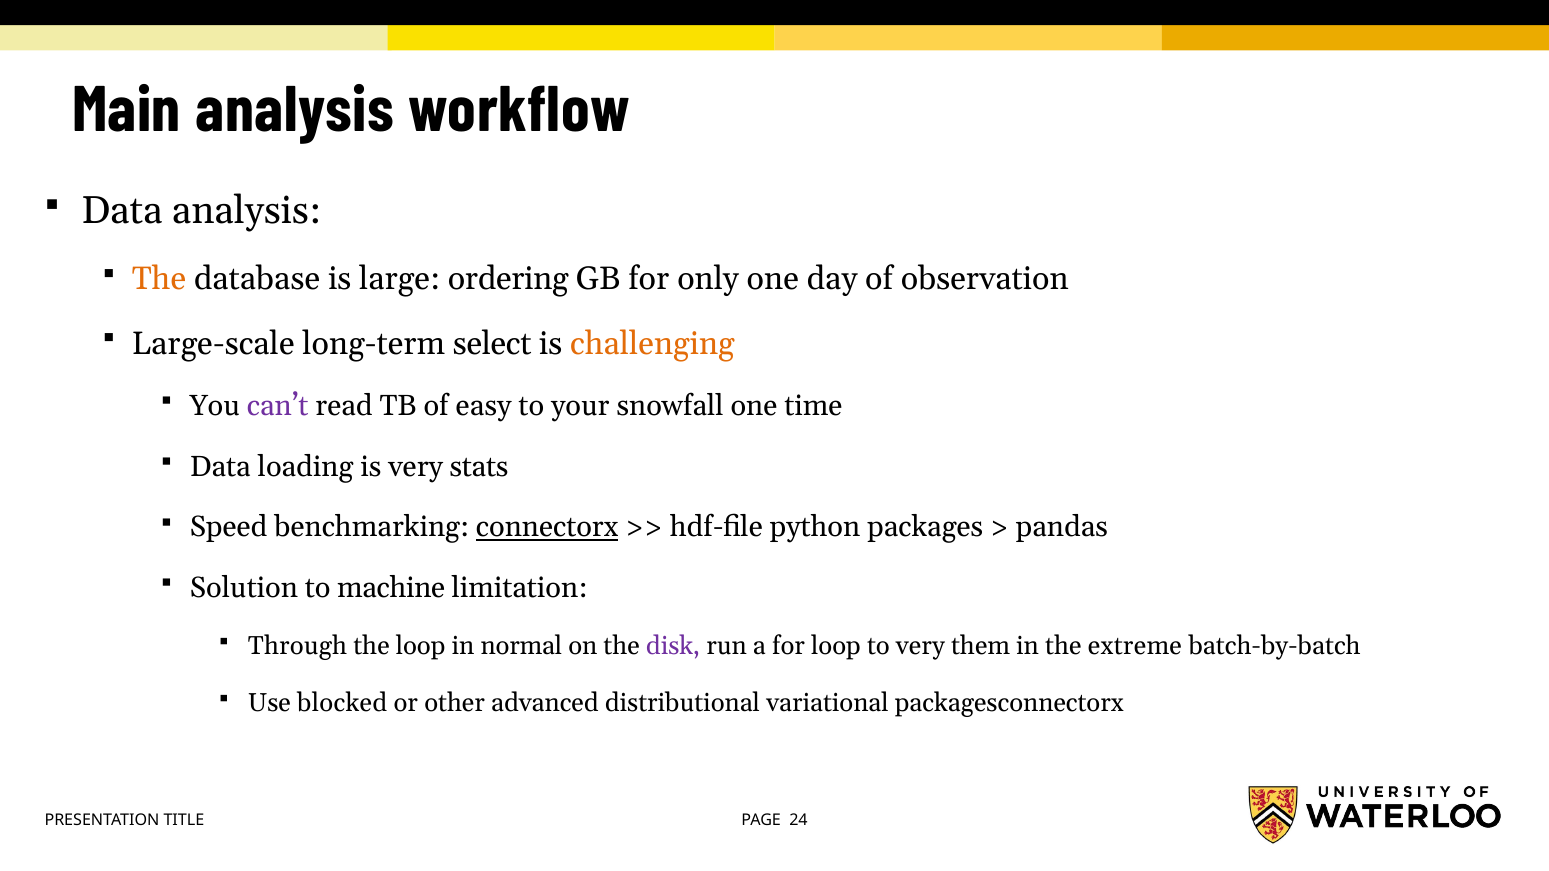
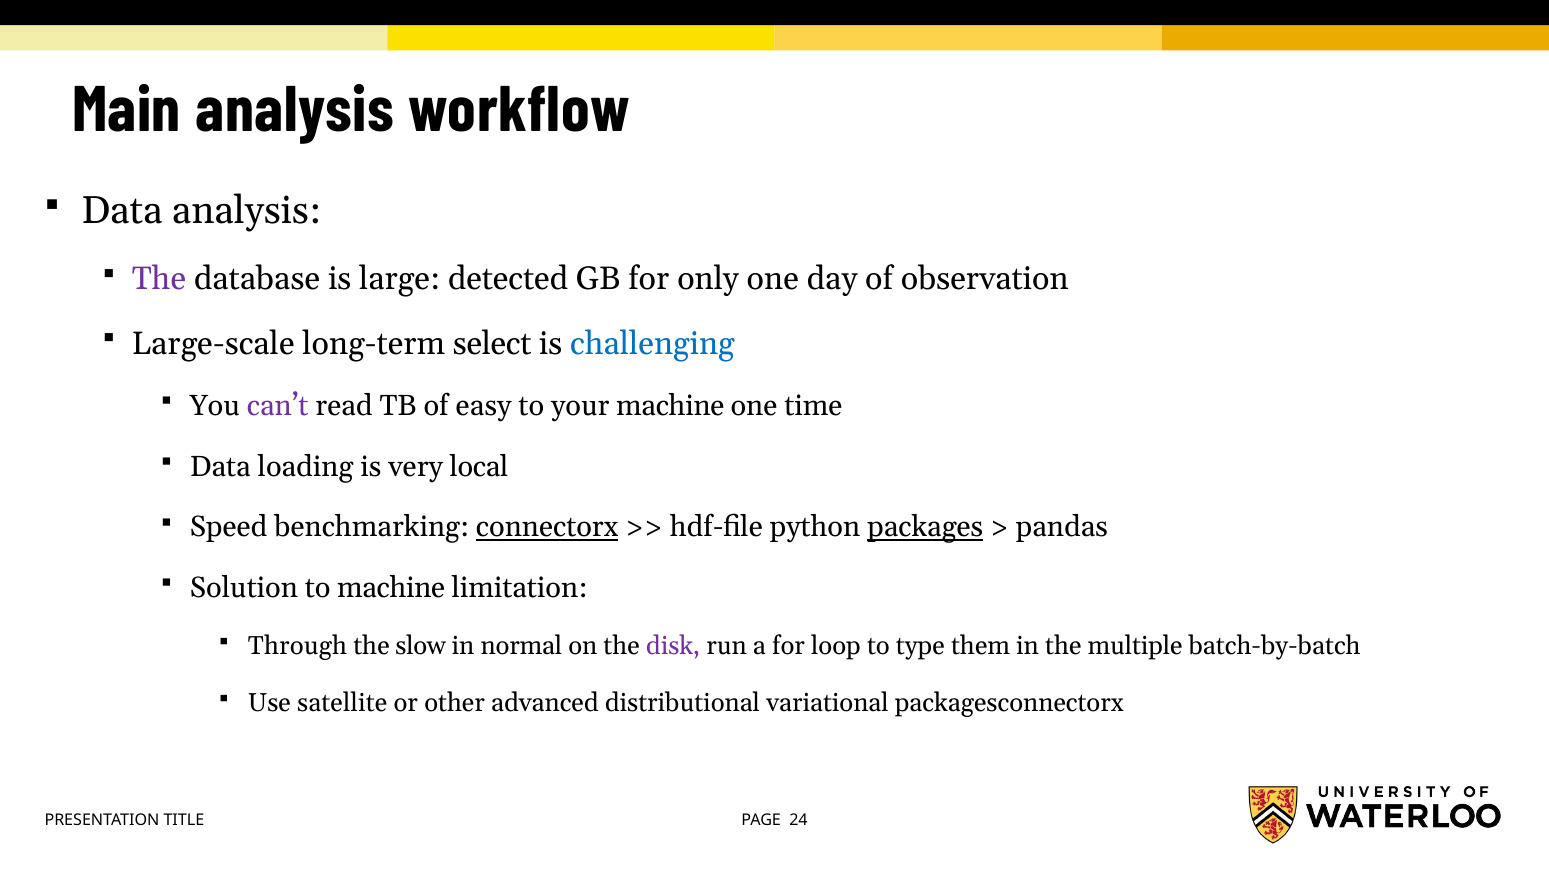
The colour: orange -> purple (159, 279)
ordering: ordering -> detected (508, 279)
challenging colour: orange -> blue (652, 344)
your snowfall: snowfall -> machine (670, 406)
stats: stats -> local (479, 467)
packages underline: none -> present (925, 527)
the loop: loop -> slow (421, 647)
to very: very -> type (920, 647)
extreme: extreme -> multiple (1135, 647)
blocked: blocked -> satellite (342, 703)
